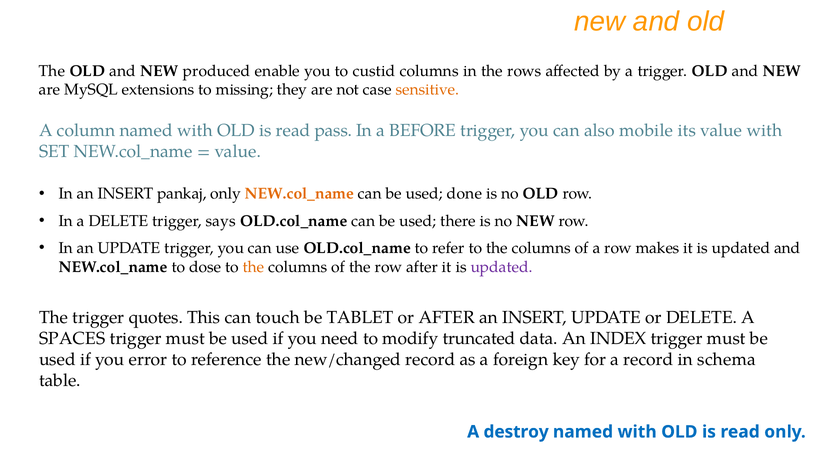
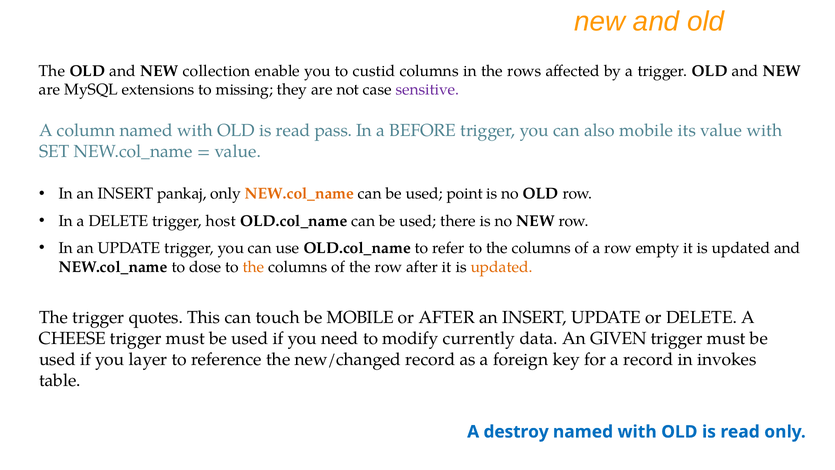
produced: produced -> collection (217, 71)
sensitive colour: orange -> purple (428, 90)
done: done -> point (465, 194)
says: says -> host (221, 221)
makes: makes -> empty (658, 248)
updated colour: purple -> orange (502, 267)
be TABLET: TABLET -> MOBILE (360, 317)
SPACES: SPACES -> CHEESE (72, 338)
truncated: truncated -> currently (479, 338)
INDEX: INDEX -> GIVEN (618, 338)
error: error -> layer (148, 359)
schema: schema -> invokes (727, 359)
